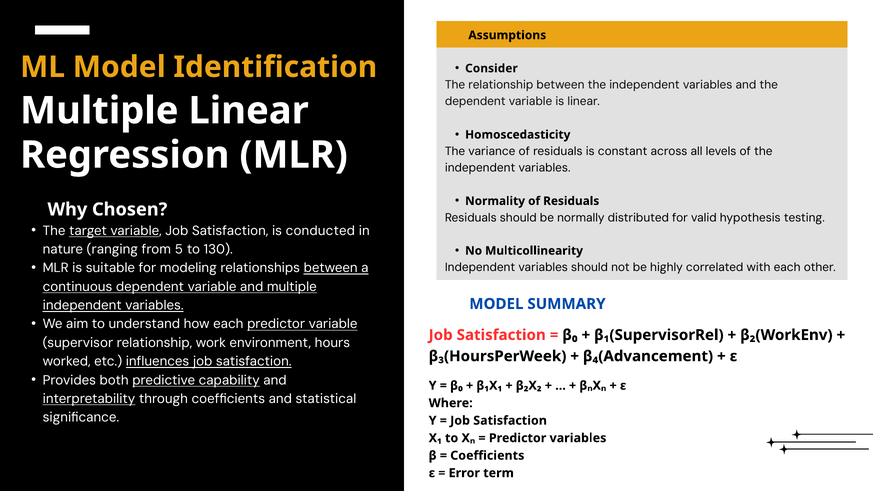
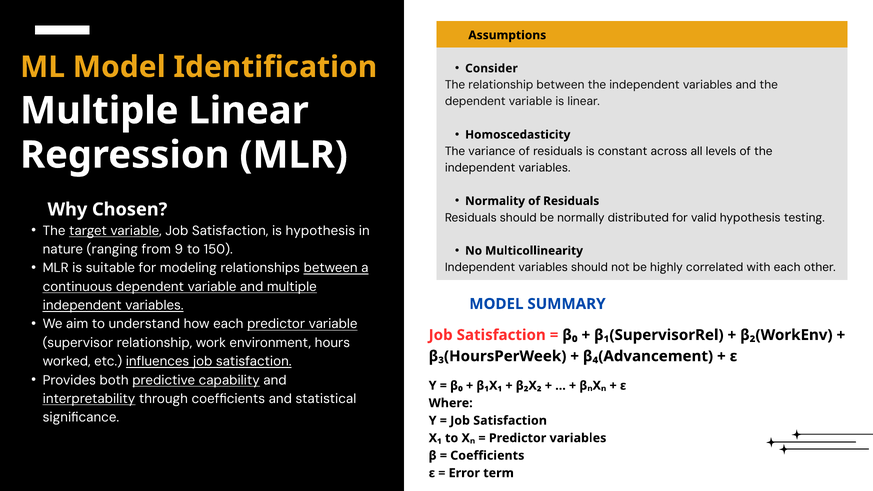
is conducted: conducted -> hypothesis (320, 231)
5: 5 -> 9 (179, 249)
130: 130 -> 150 (218, 249)
